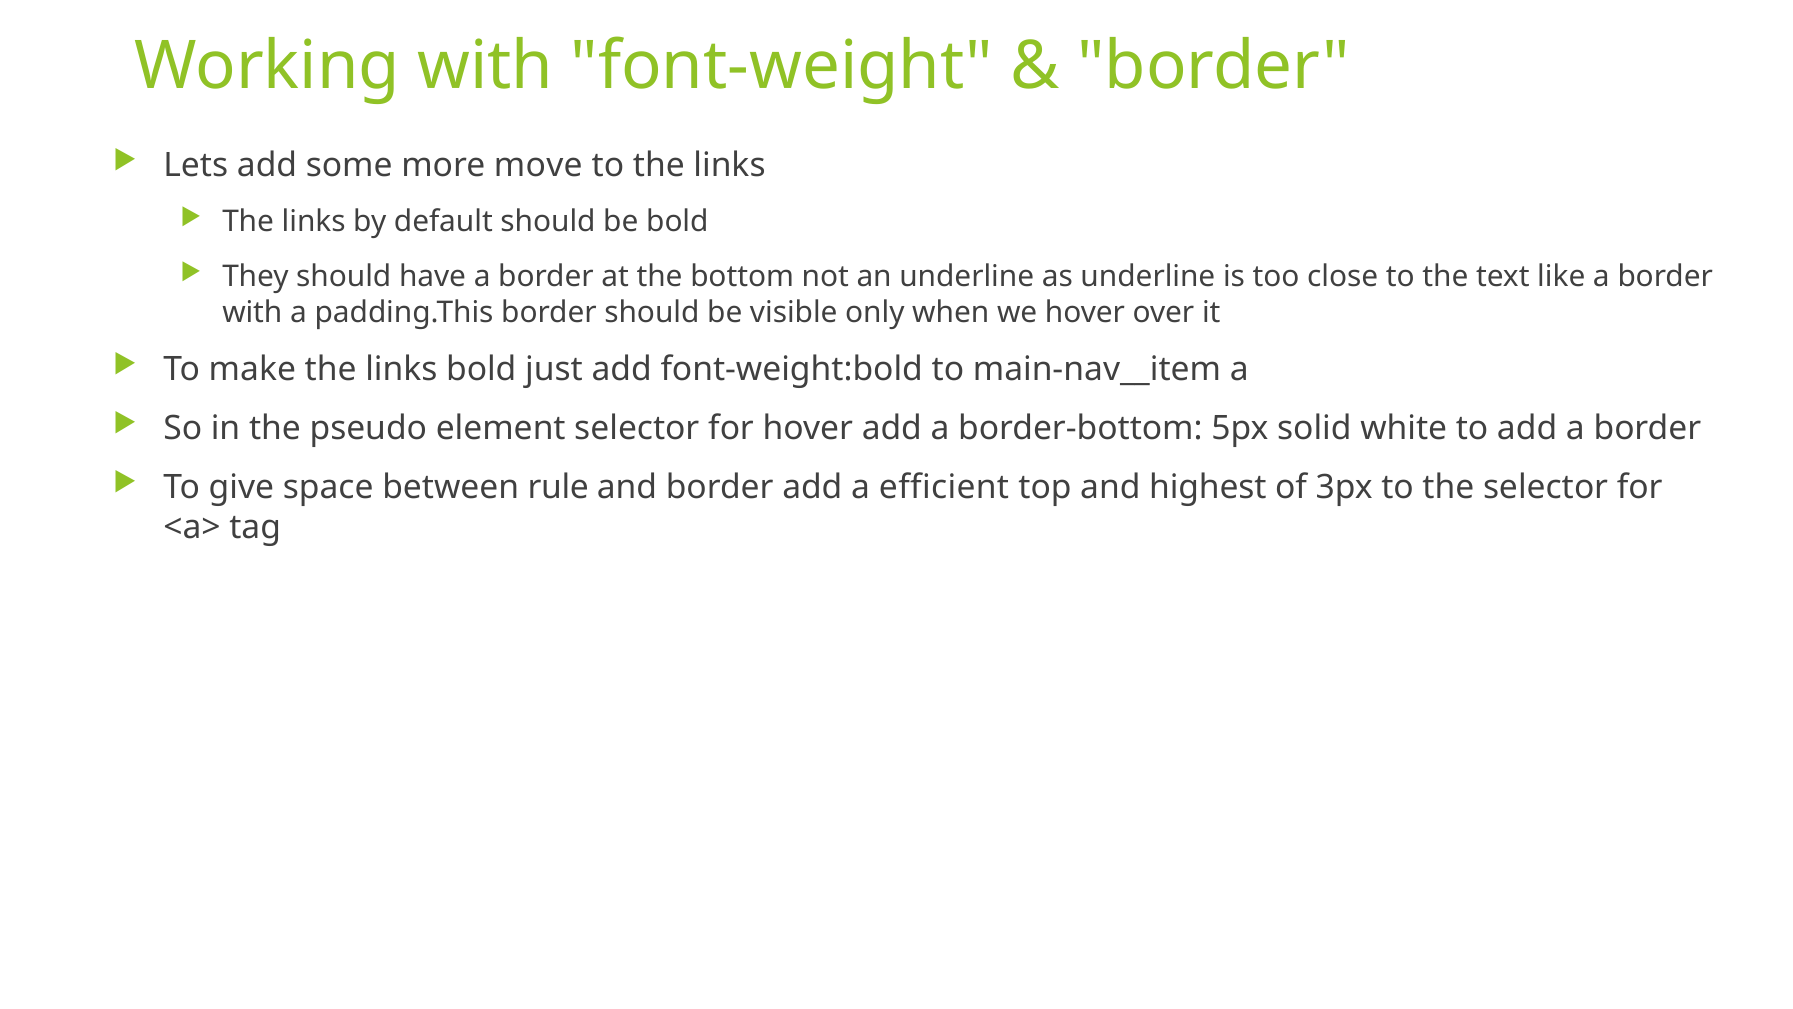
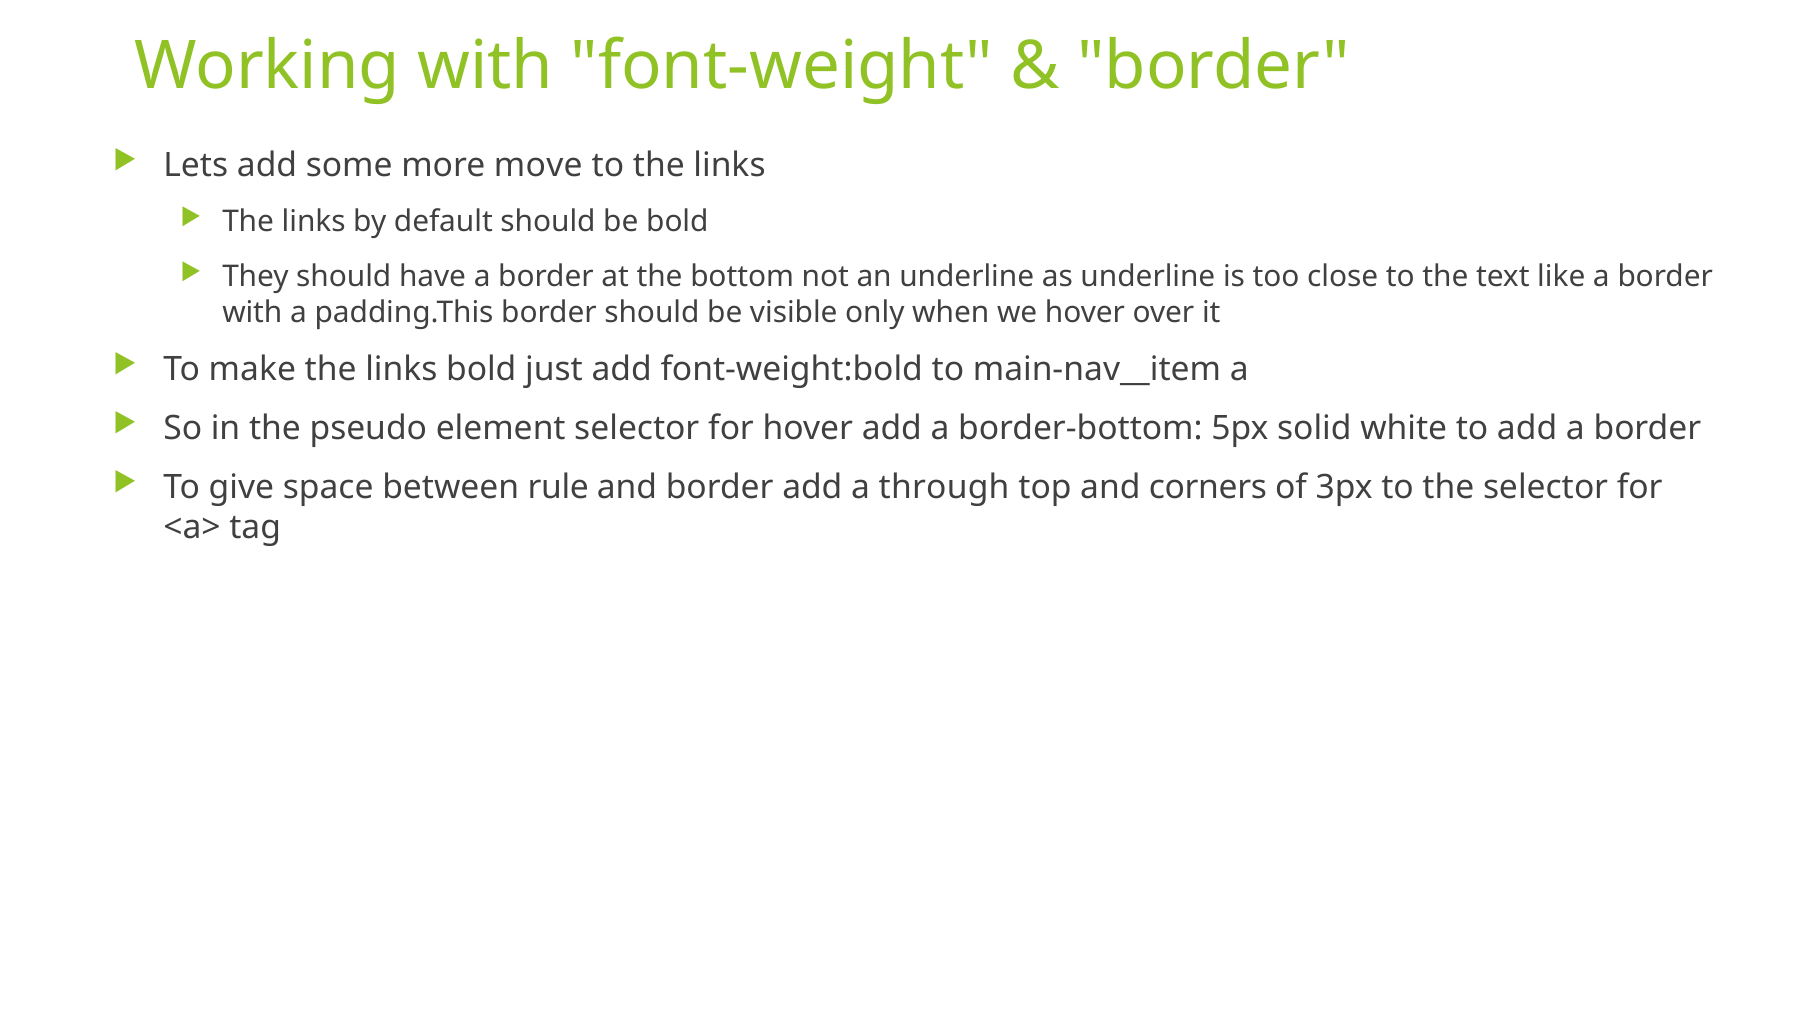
efficient: efficient -> through (944, 487)
highest: highest -> corners (1208, 487)
